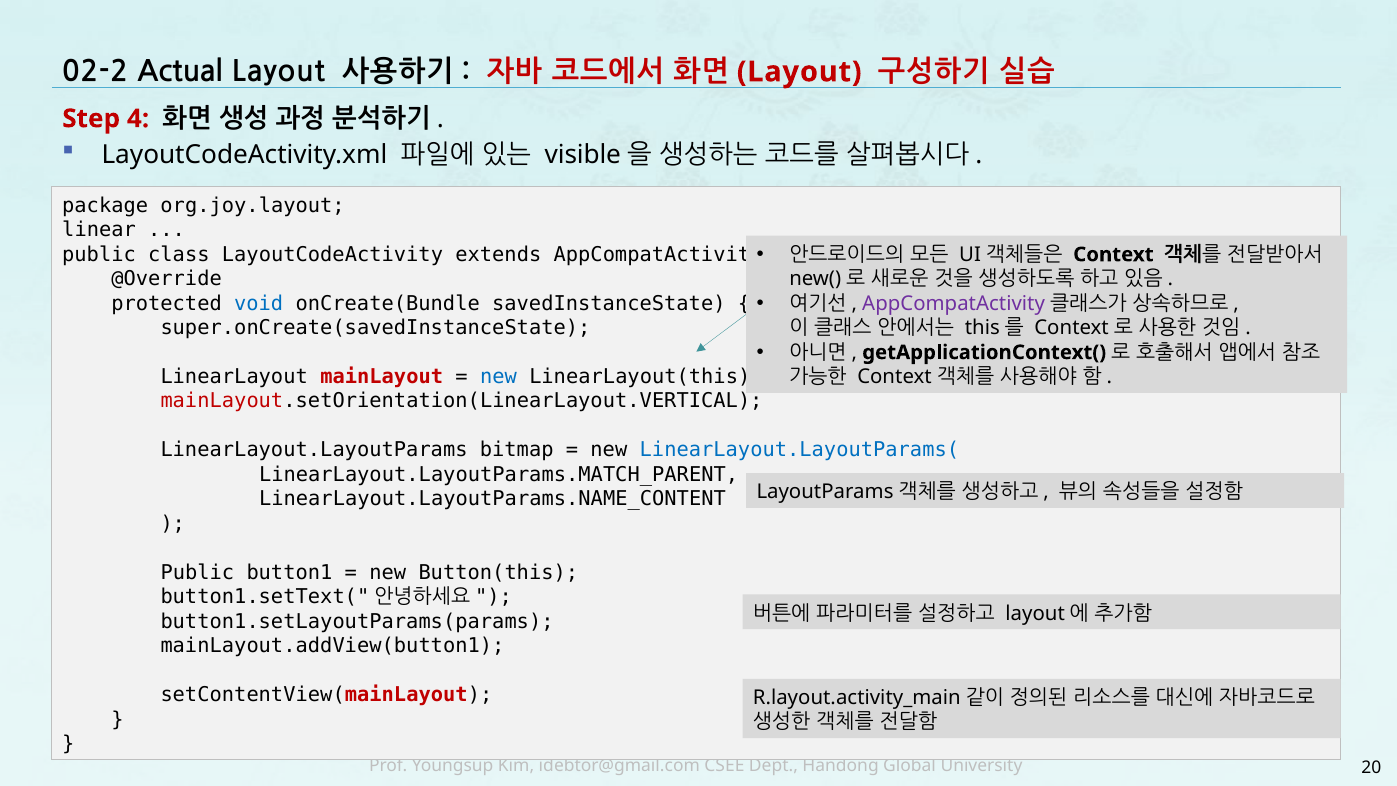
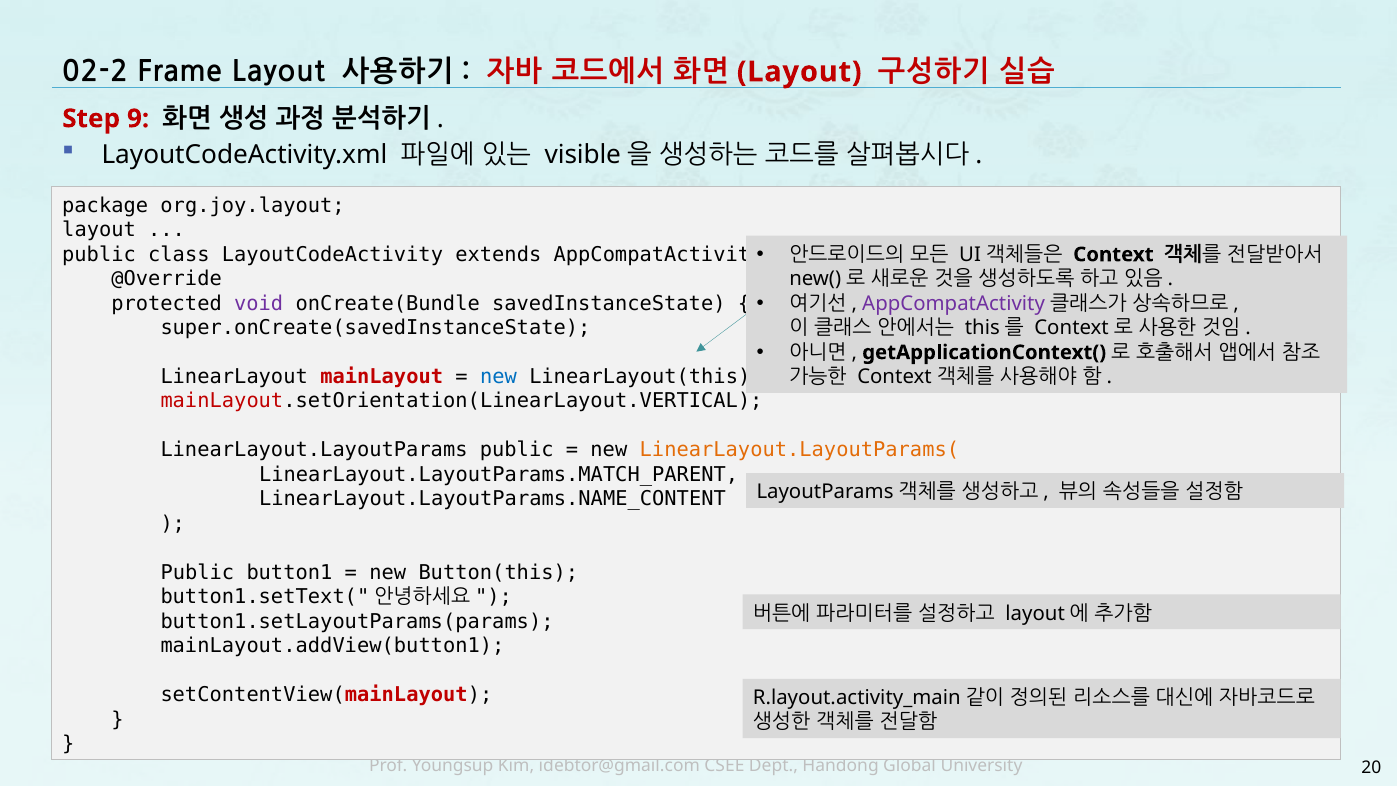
Actual: Actual -> Frame (180, 72)
4: 4 -> 9 (138, 119)
linear: linear -> layout (99, 230)
void colour: blue -> purple (259, 303)
LinearLayout.LayoutParams bitmap: bitmap -> public (517, 450)
LinearLayout.LayoutParams( colour: blue -> orange (799, 450)
